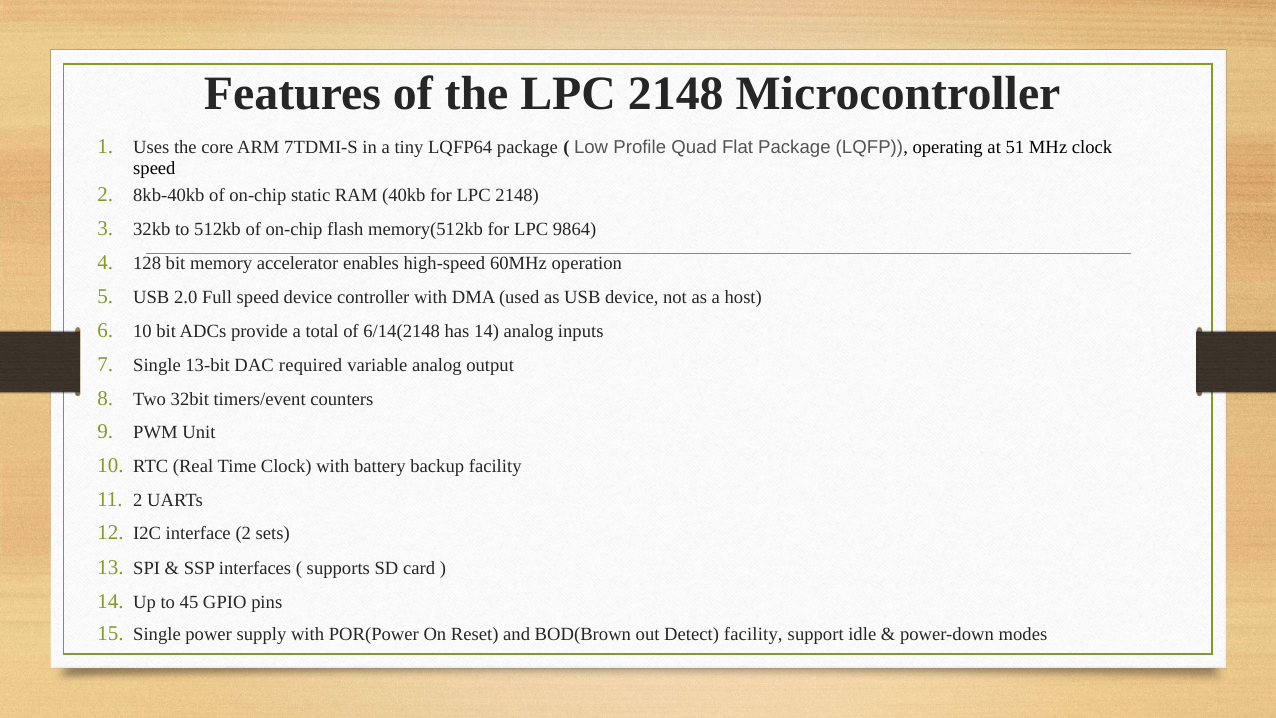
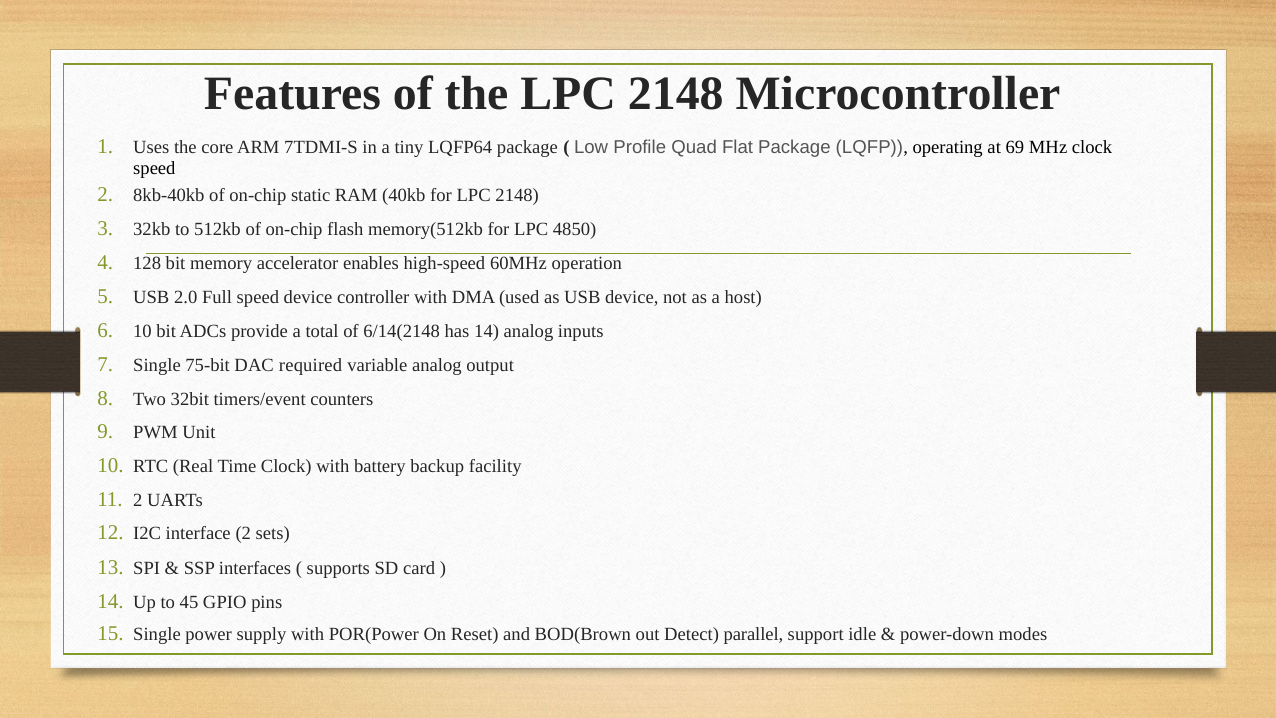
51: 51 -> 69 (1015, 147)
9864: 9864 -> 4850 (575, 229)
13-bit: 13-bit -> 75-bit (208, 365)
Detect facility: facility -> parallel (753, 635)
